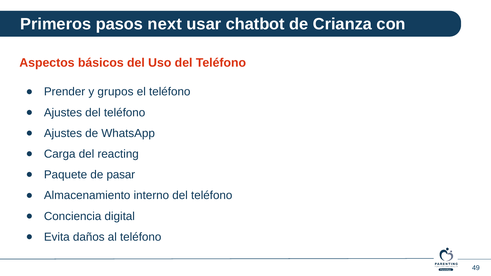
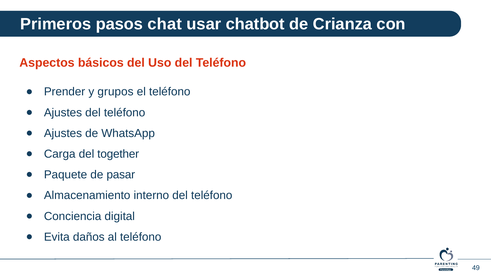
next: next -> chat (165, 24)
reacting: reacting -> together (118, 154)
